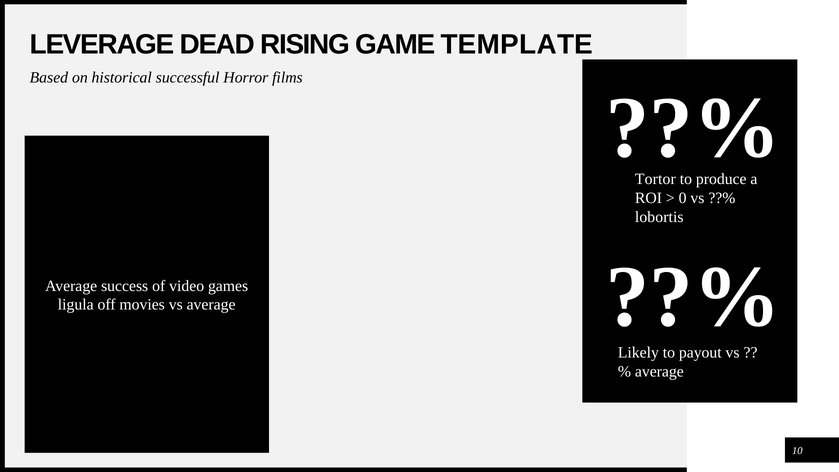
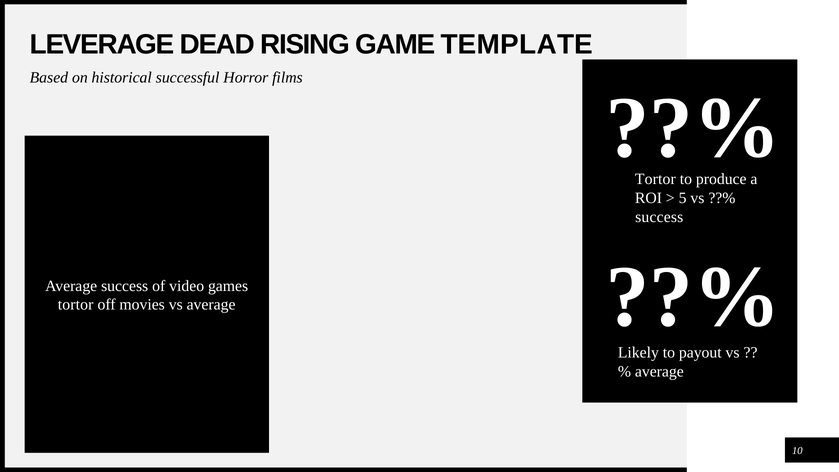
0: 0 -> 5 (683, 198)
lobortis: lobortis -> success (659, 217)
ligula: ligula -> tortor (76, 305)
